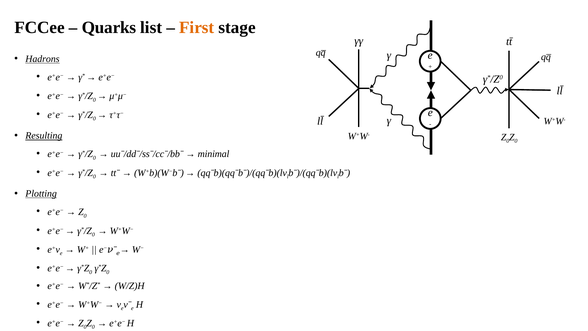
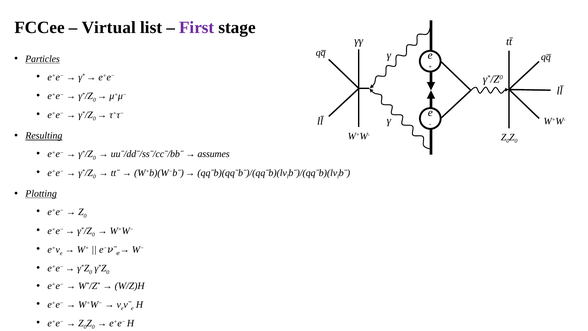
Quarks: Quarks -> Virtual (109, 27)
First colour: orange -> purple (197, 27)
Hadrons: Hadrons -> Particles (43, 59)
minimal: minimal -> assumes (214, 154)
